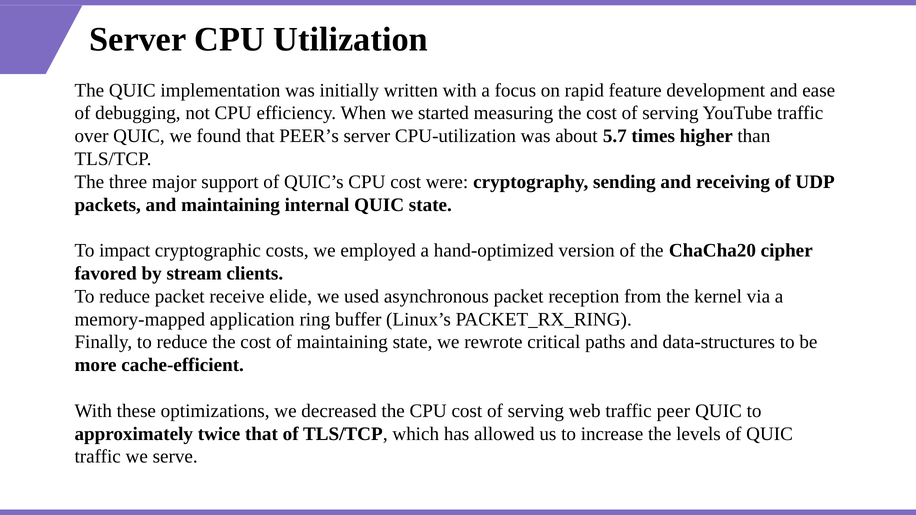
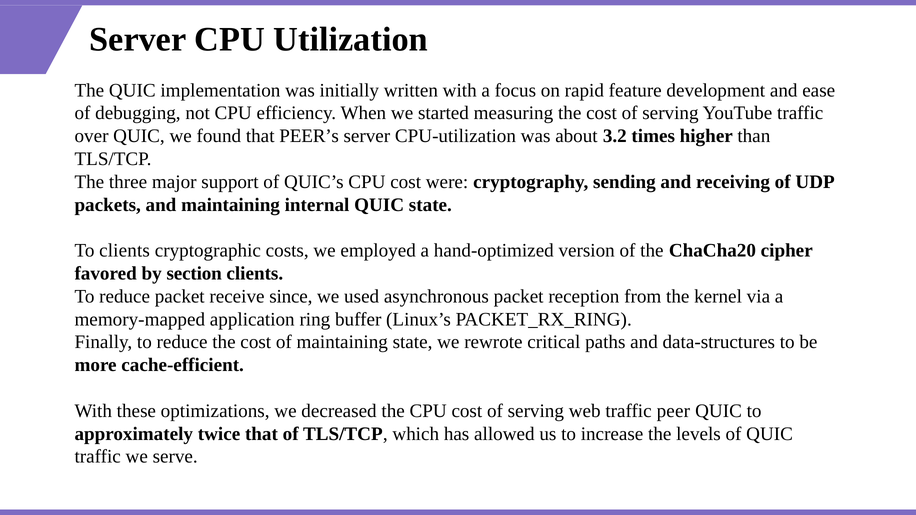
5.7: 5.7 -> 3.2 (615, 136)
To impact: impact -> clients (125, 251)
stream: stream -> section (194, 274)
elide: elide -> since (291, 296)
